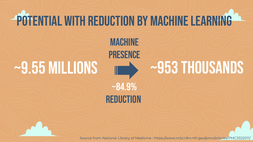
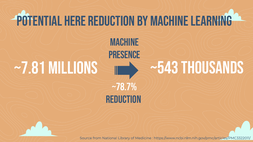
With: With -> Here (75, 21)
~9.55: ~9.55 -> ~7.81 (30, 68)
~953: ~953 -> ~543 (164, 68)
~84.9%: ~84.9% -> ~78.7% (124, 87)
